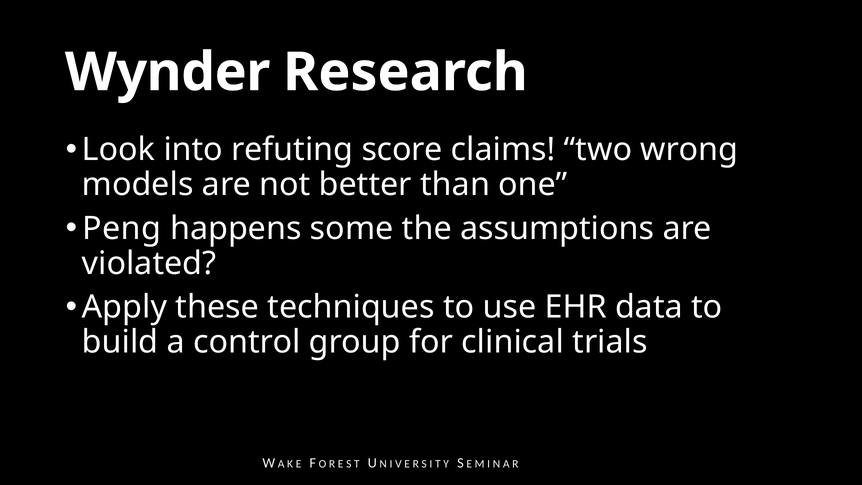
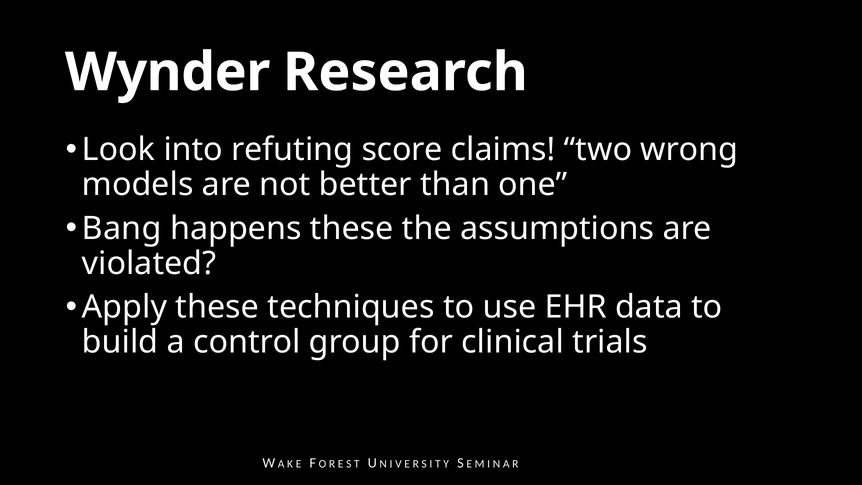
Peng: Peng -> Bang (122, 228)
happens some: some -> these (352, 228)
